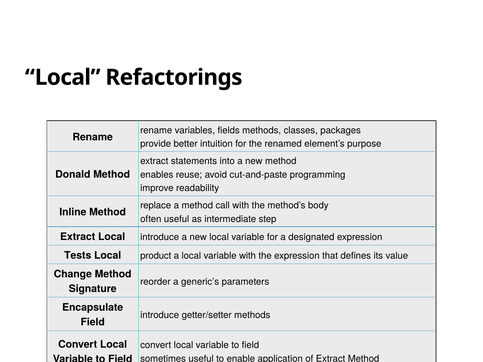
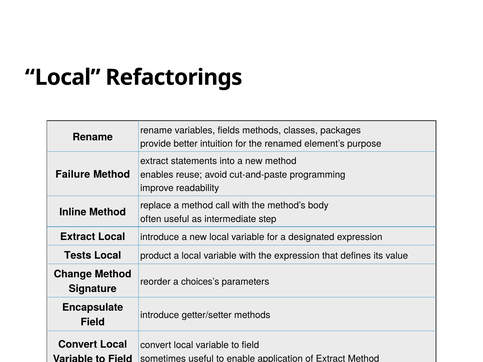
Donald: Donald -> Failure (73, 175)
generic’s: generic’s -> choices’s (200, 282)
